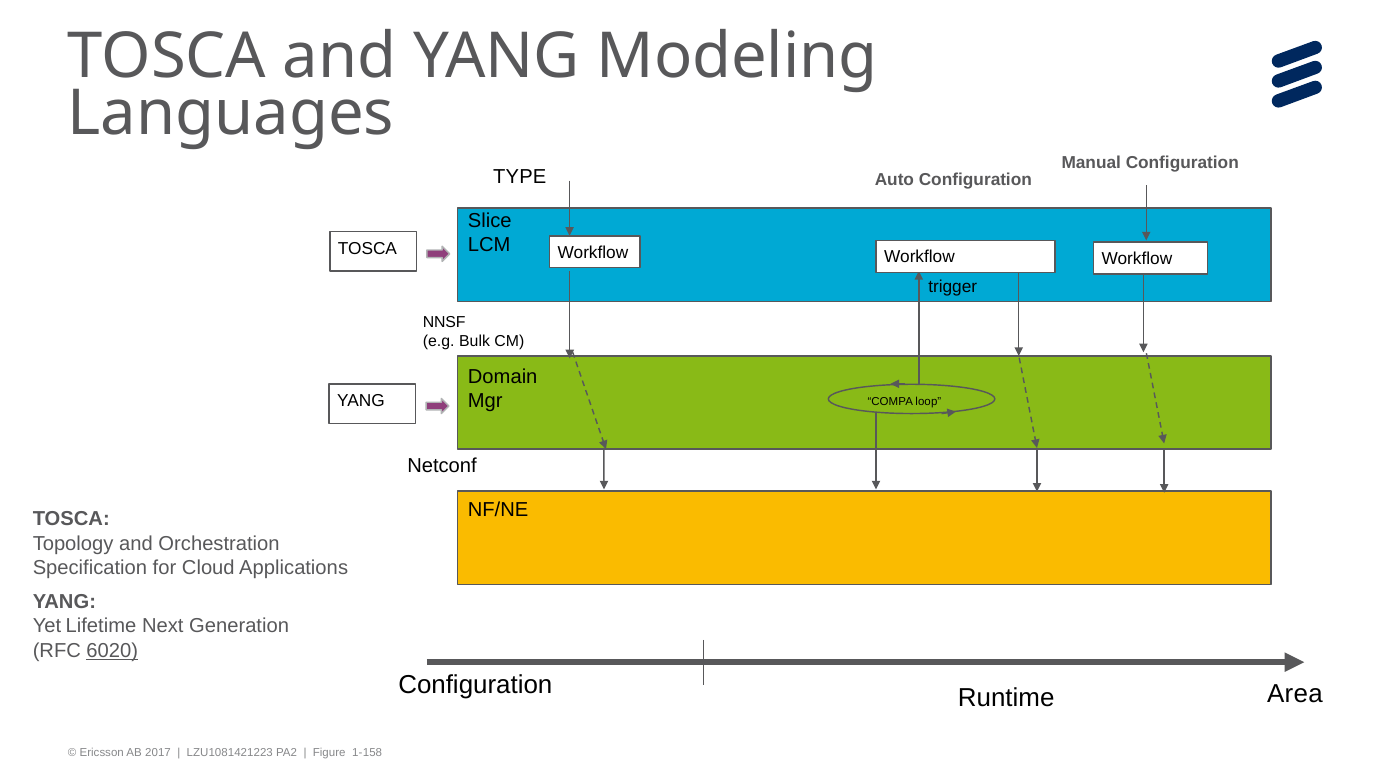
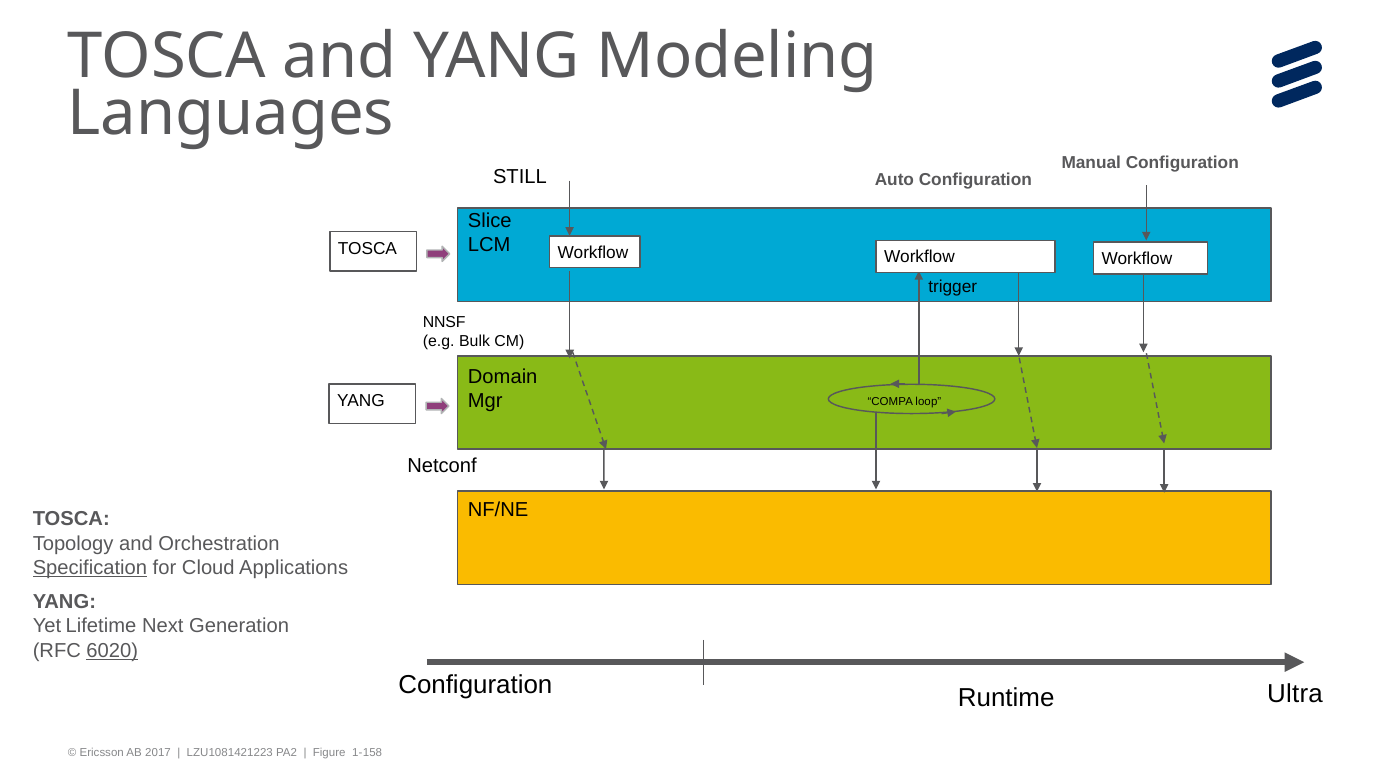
TYPE: TYPE -> STILL (520, 177)
Specification underline: none -> present (90, 568)
Area: Area -> Ultra (1295, 693)
